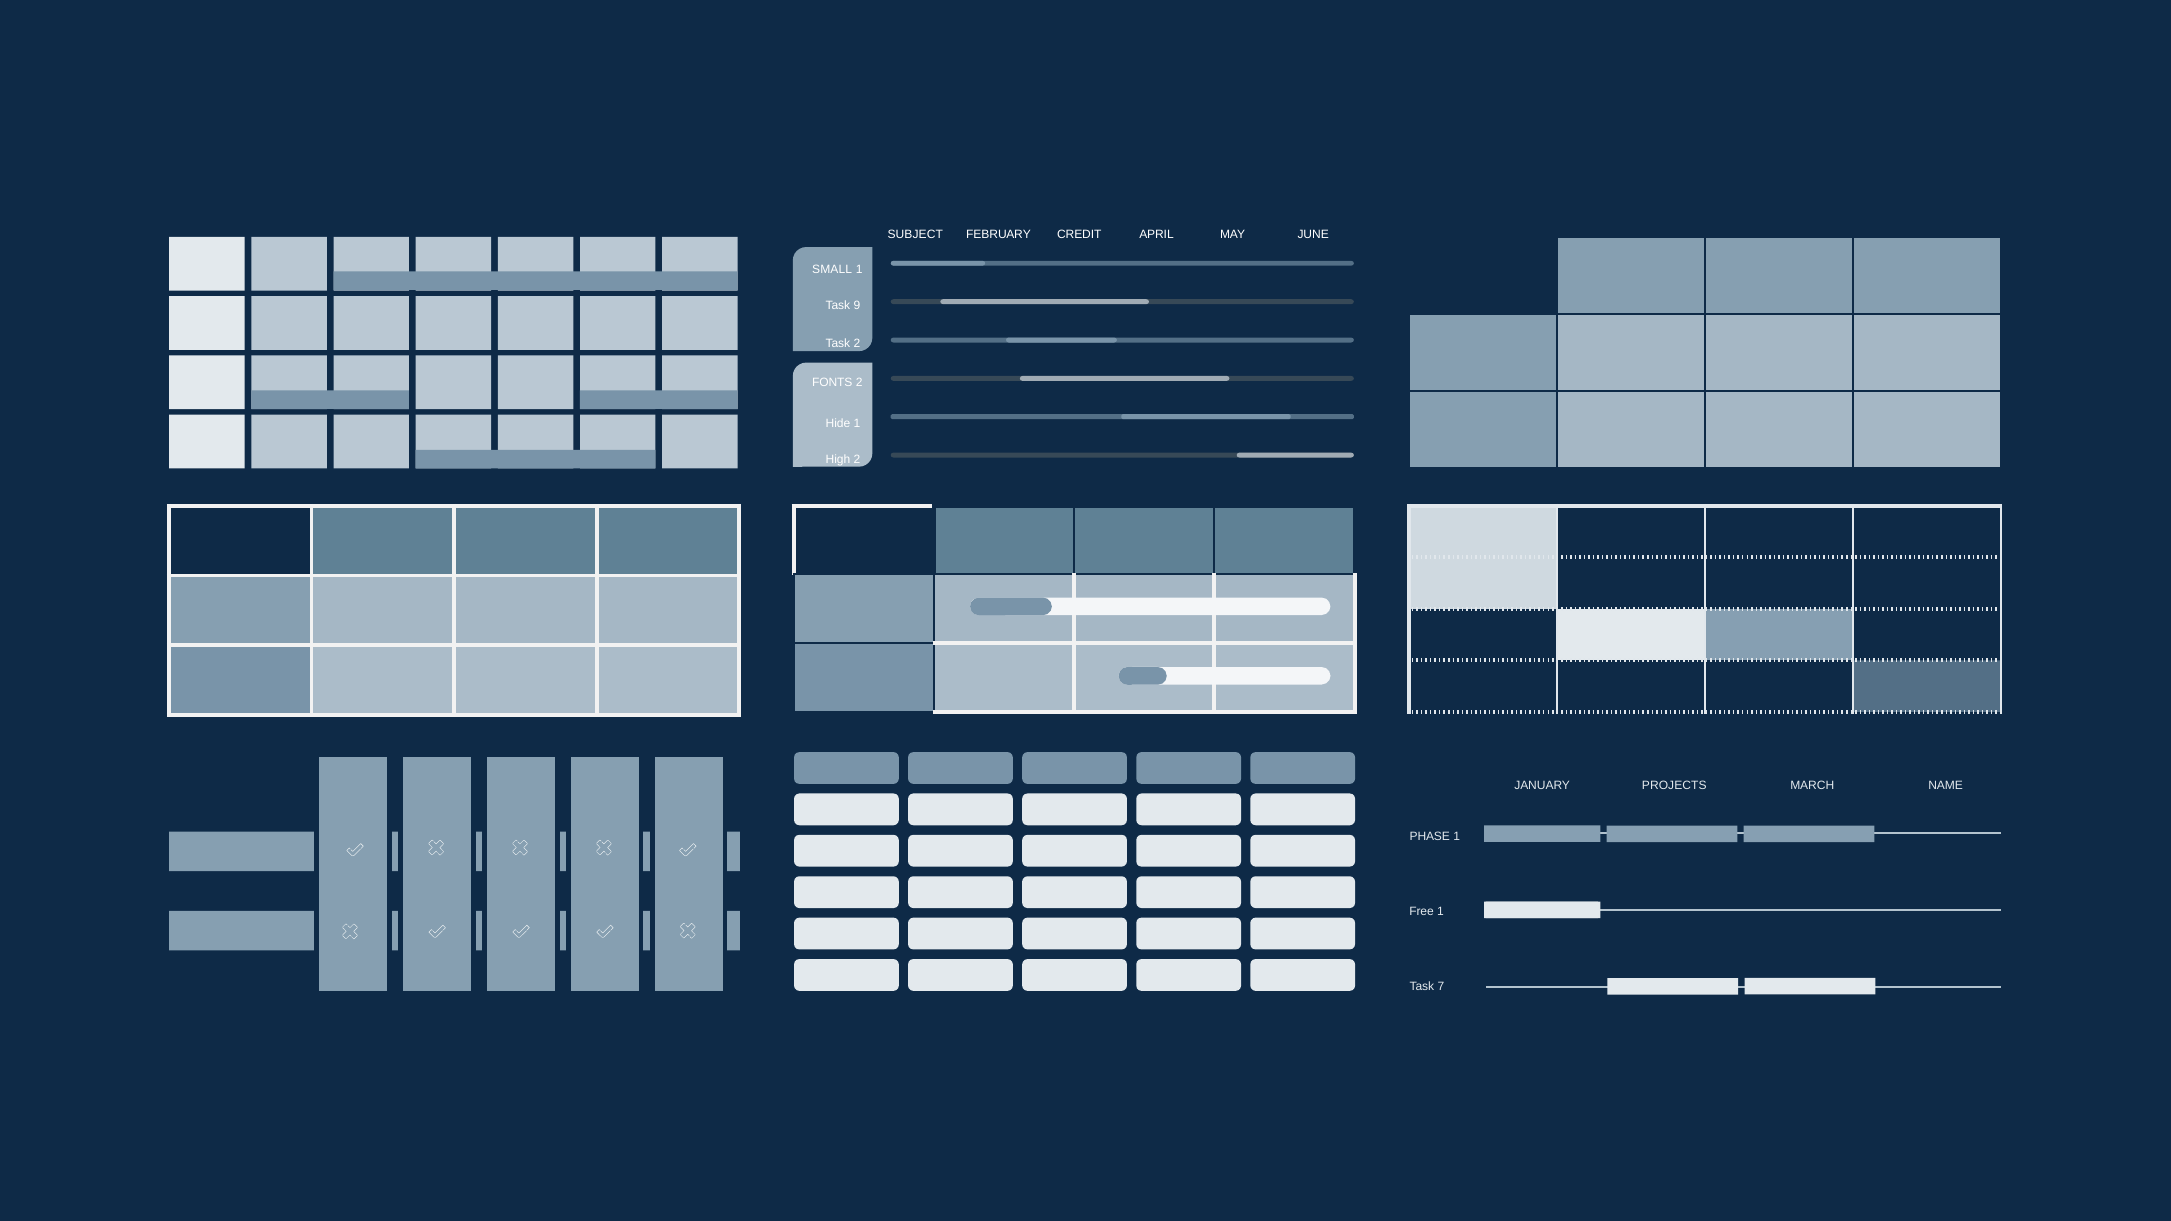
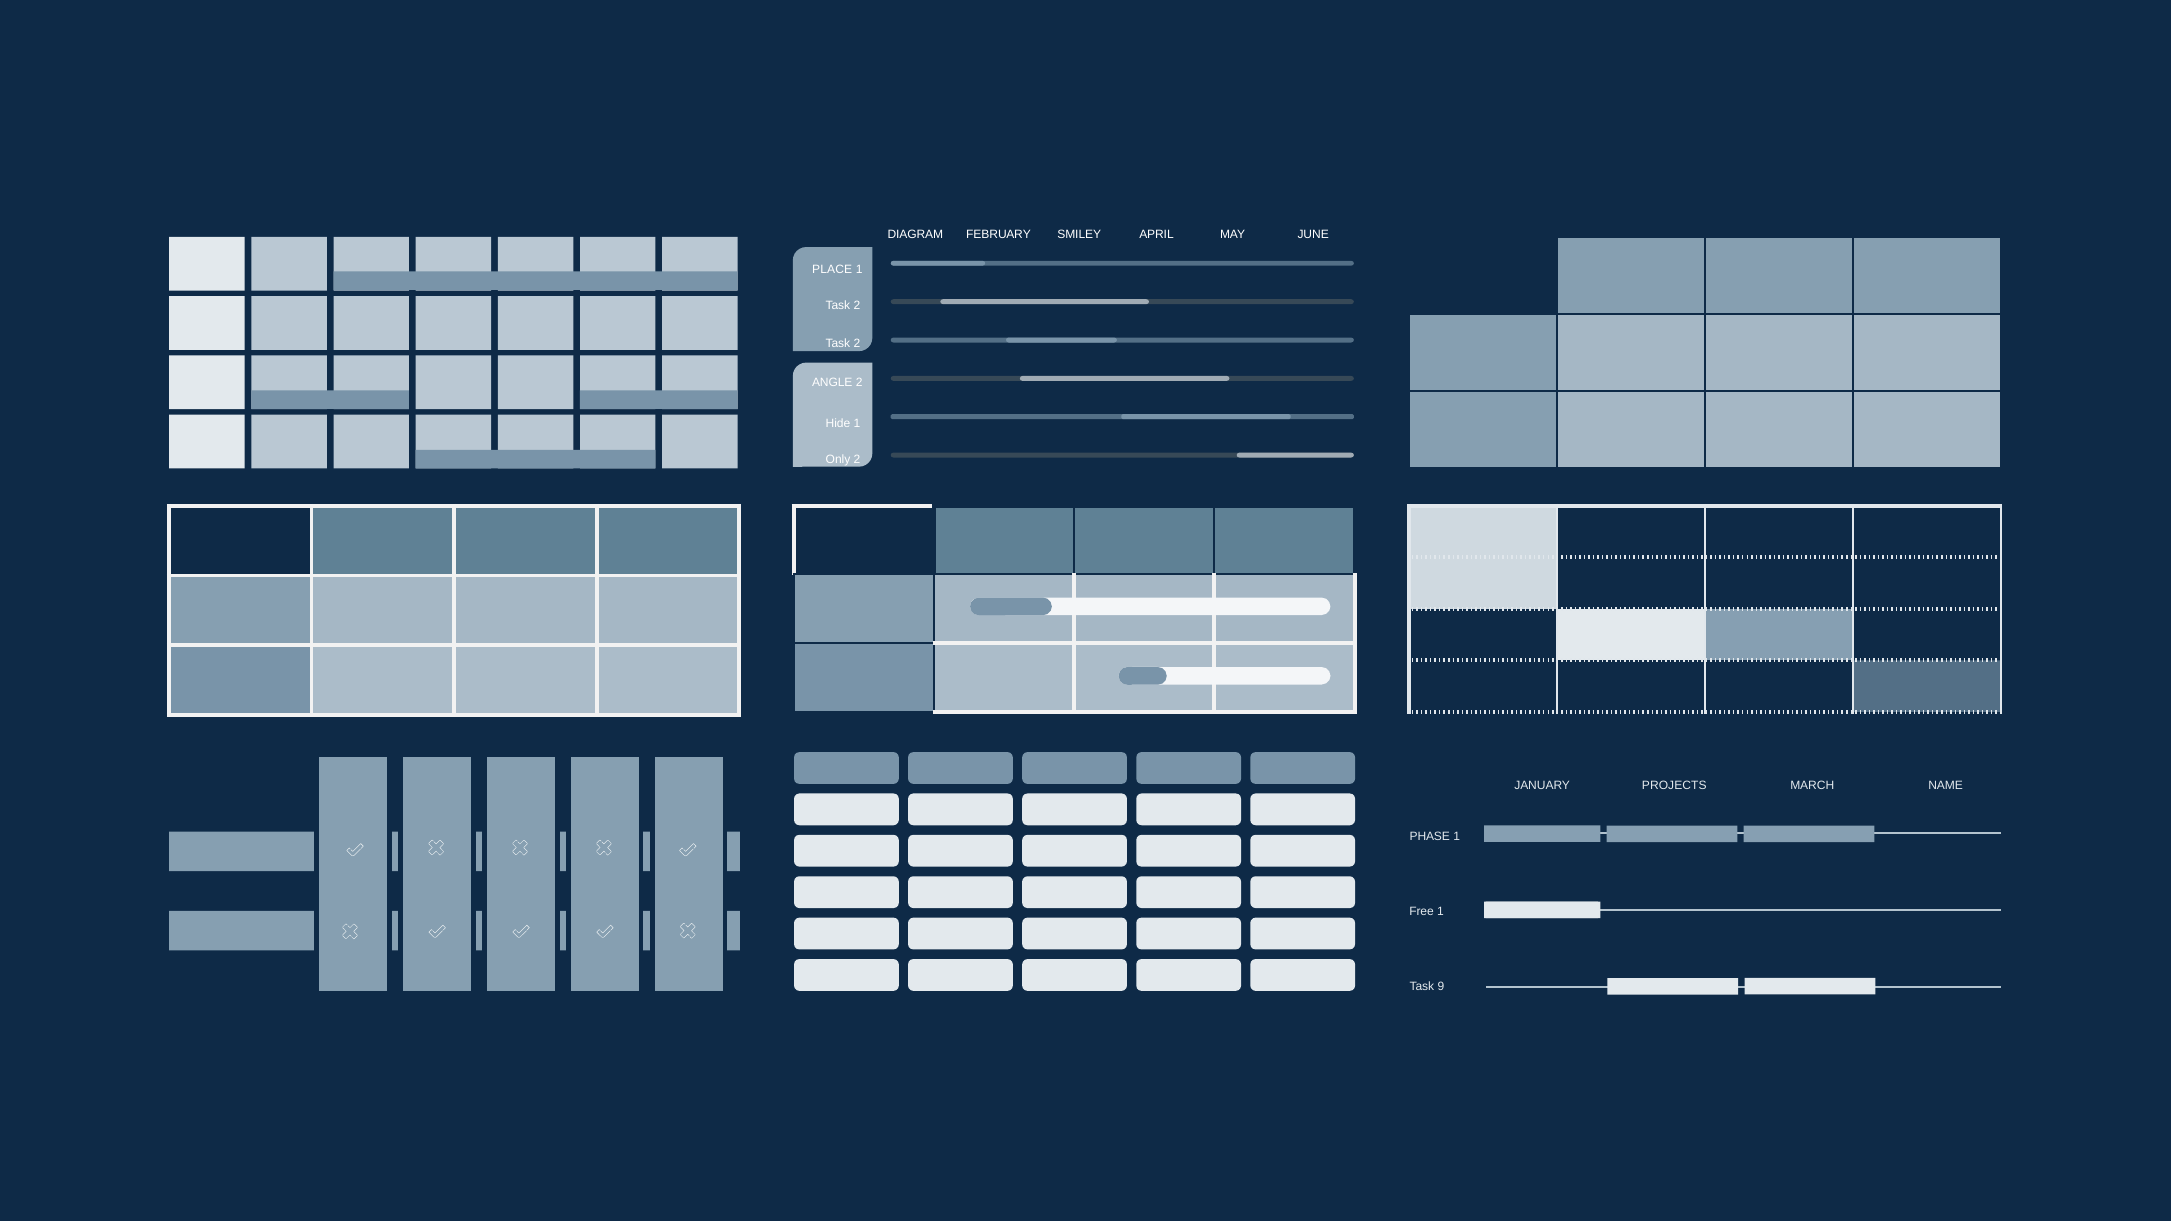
SUBJECT: SUBJECT -> DIAGRAM (915, 234)
CREDIT: CREDIT -> SMILEY (1079, 234)
SMALL: SMALL -> PLACE (832, 269)
9: 9 -> 2 (857, 306)
FONTS: FONTS -> ANGLE (832, 383)
High: High -> Only (838, 460)
7: 7 -> 9 (1441, 987)
